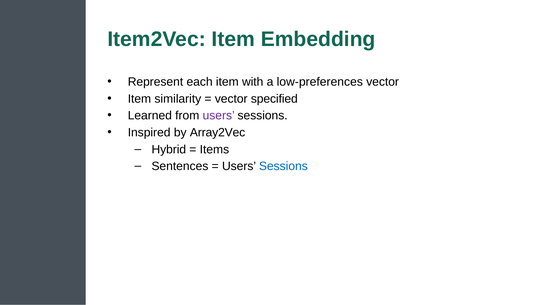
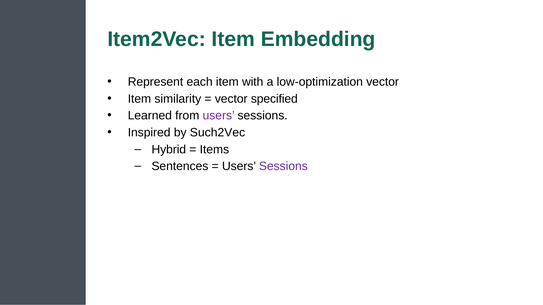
low-preferences: low-preferences -> low-optimization (320, 82)
Array2Vec: Array2Vec -> Such2Vec (217, 133)
Sessions colour: blue -> purple (283, 167)
